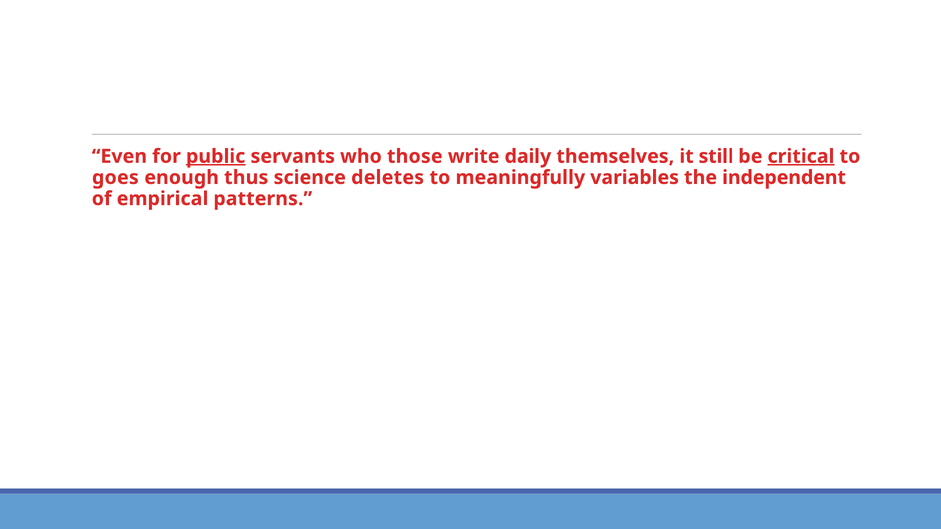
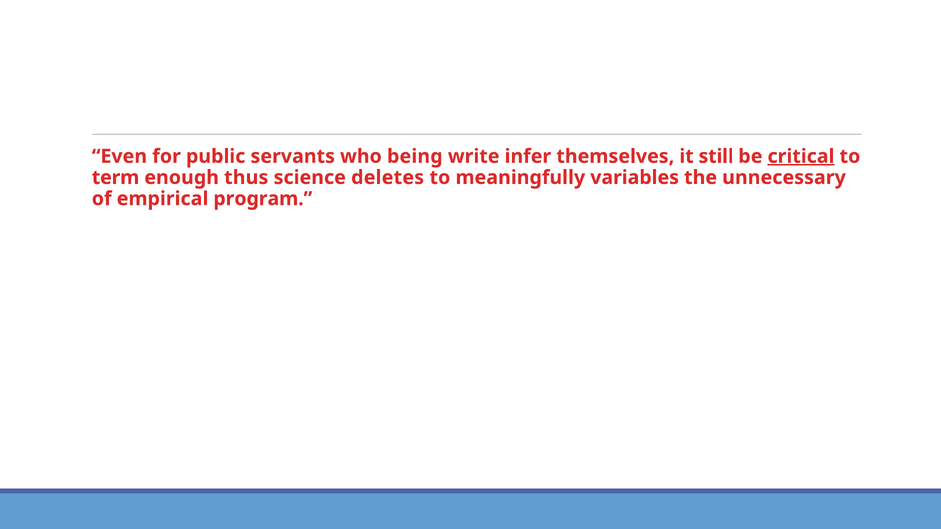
public underline: present -> none (216, 156)
those: those -> being (415, 156)
daily: daily -> infer (528, 156)
goes: goes -> term (116, 178)
independent: independent -> unnecessary (784, 178)
patterns: patterns -> program (263, 199)
